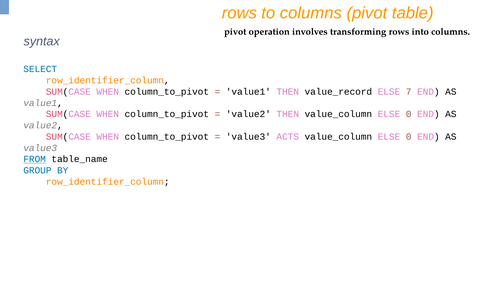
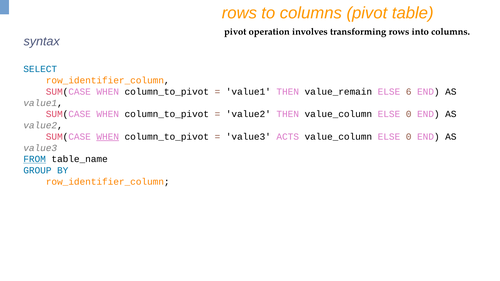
value_record: value_record -> value_remain (338, 92)
7: 7 -> 6 (409, 92)
WHEN underline: none -> present (108, 137)
